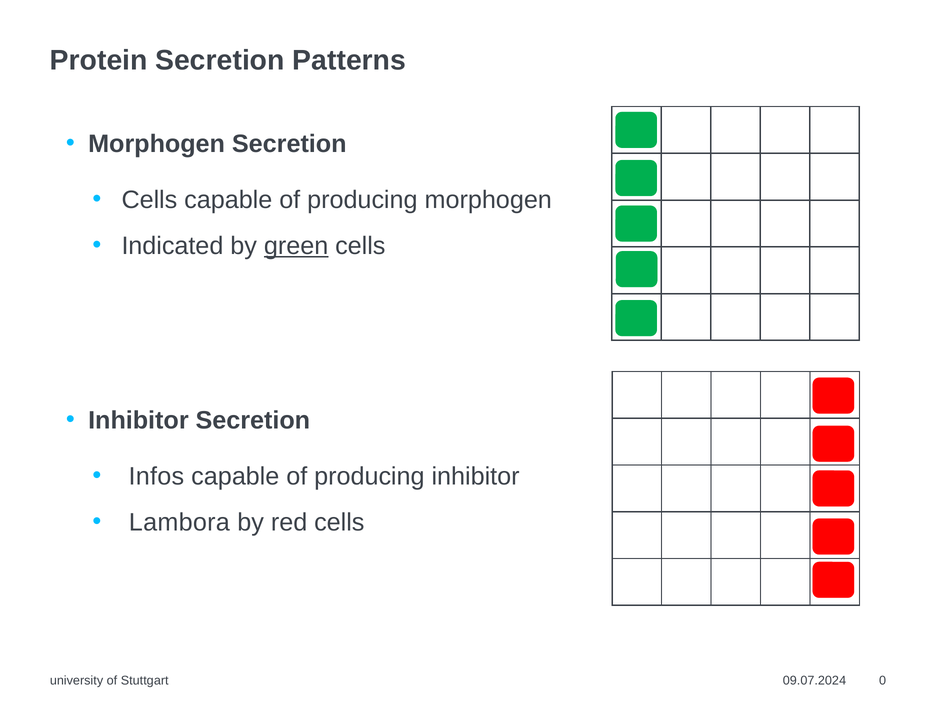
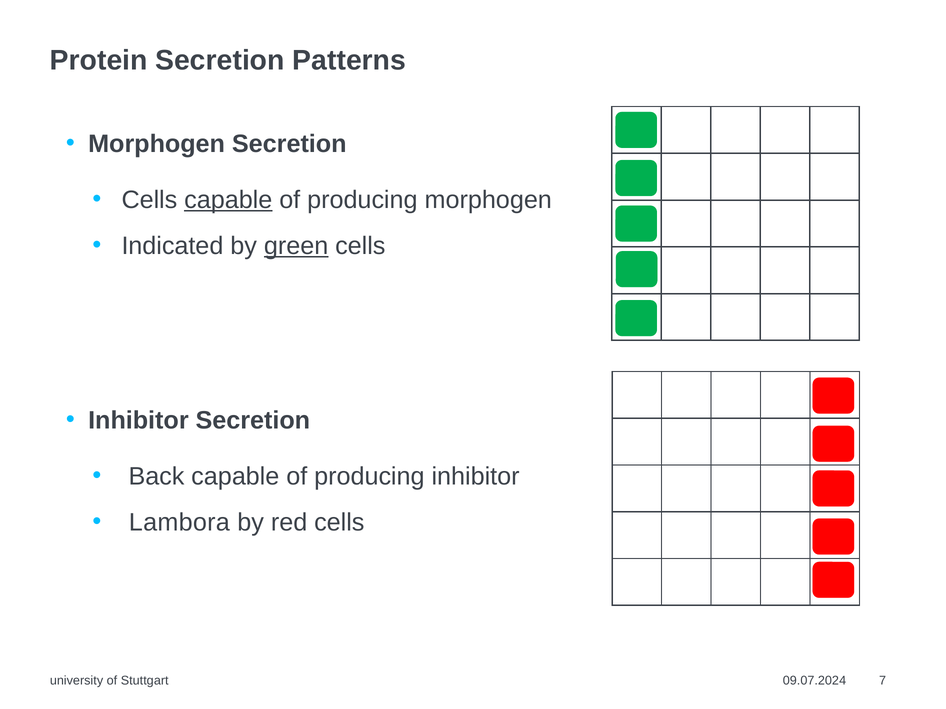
capable underline: none -> present (228, 200)
Infos: Infos -> Back (156, 477)
0: 0 -> 7 (883, 681)
